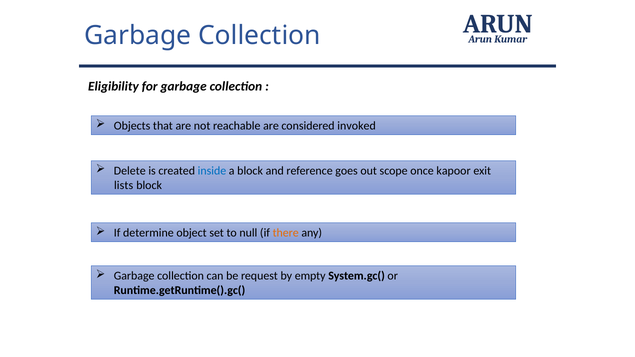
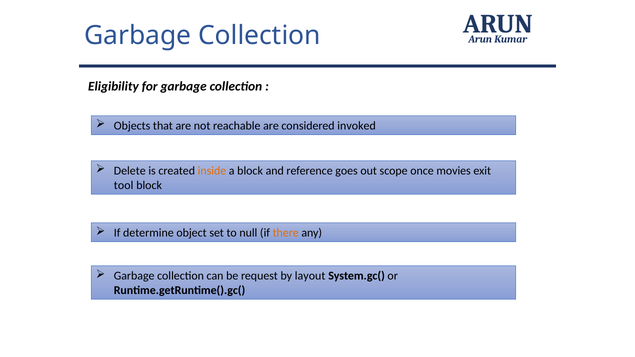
inside colour: blue -> orange (212, 171)
kapoor: kapoor -> movies (454, 171)
lists: lists -> tool (124, 185)
empty: empty -> layout (310, 276)
